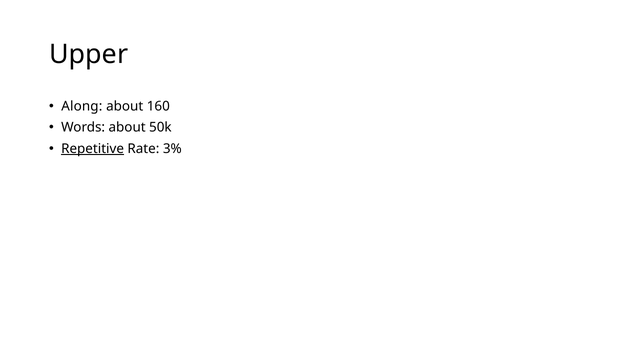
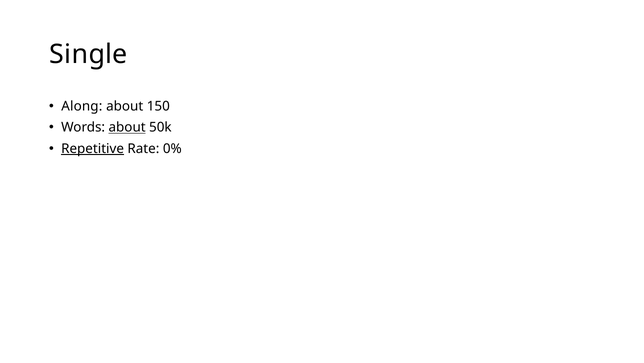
Upper: Upper -> Single (89, 54)
160: 160 -> 150 (158, 106)
about underline: none -> present (127, 127)
3%: 3% -> 0% (172, 148)
